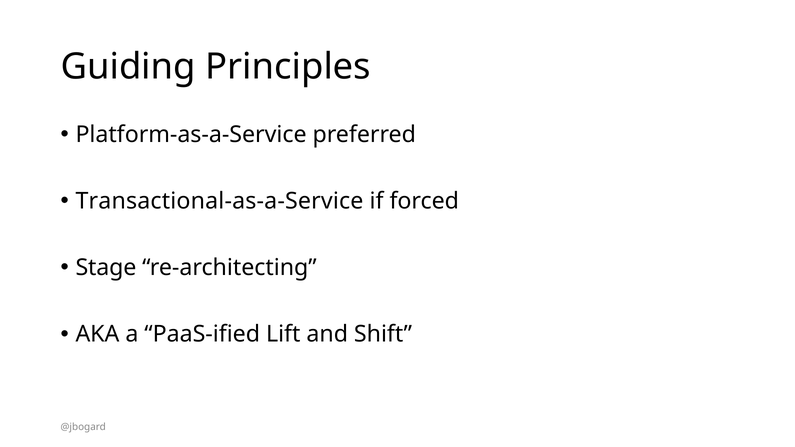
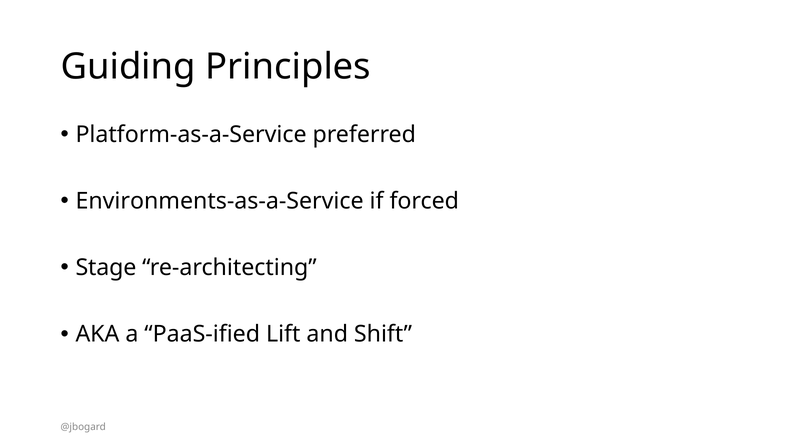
Transactional-as-a-Service: Transactional-as-a-Service -> Environments-as-a-Service (220, 201)
